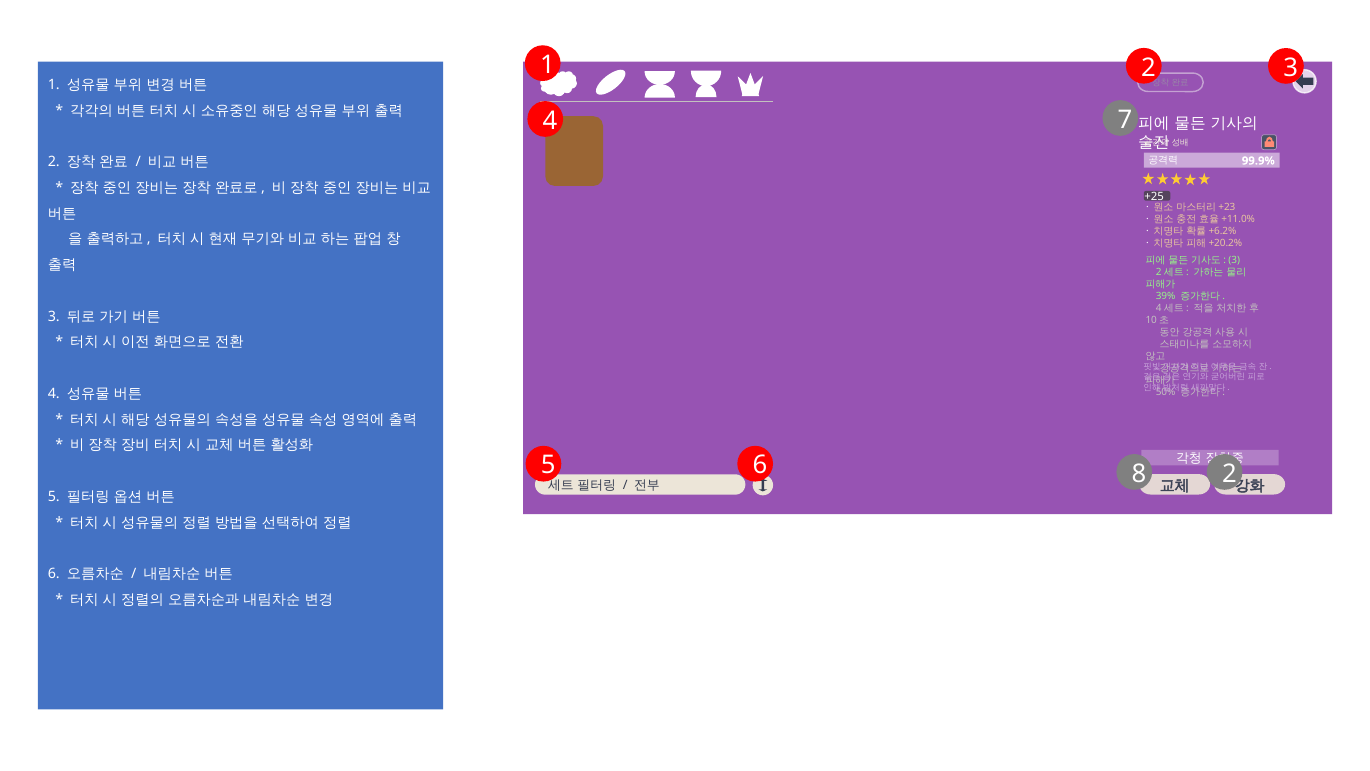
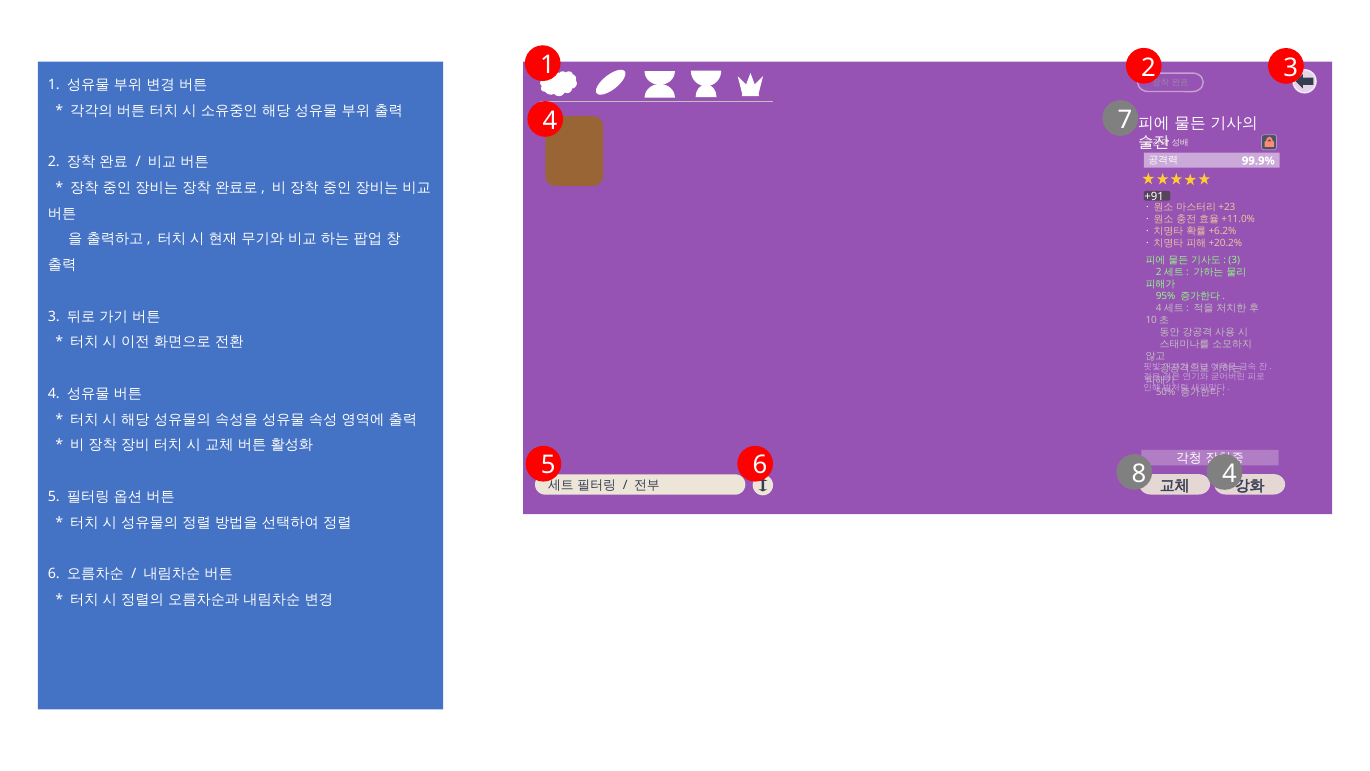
+25: +25 -> +91 (1154, 196)
39%: 39% -> 95% (1166, 296)
8 2: 2 -> 4 (1229, 473)
